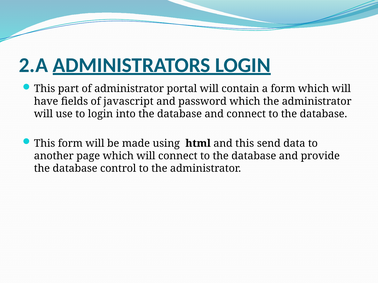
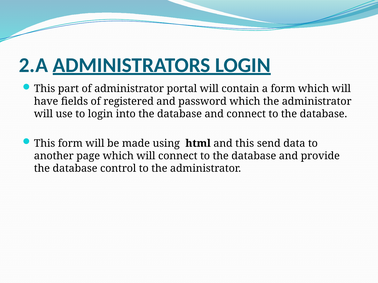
javascript: javascript -> registered (129, 102)
